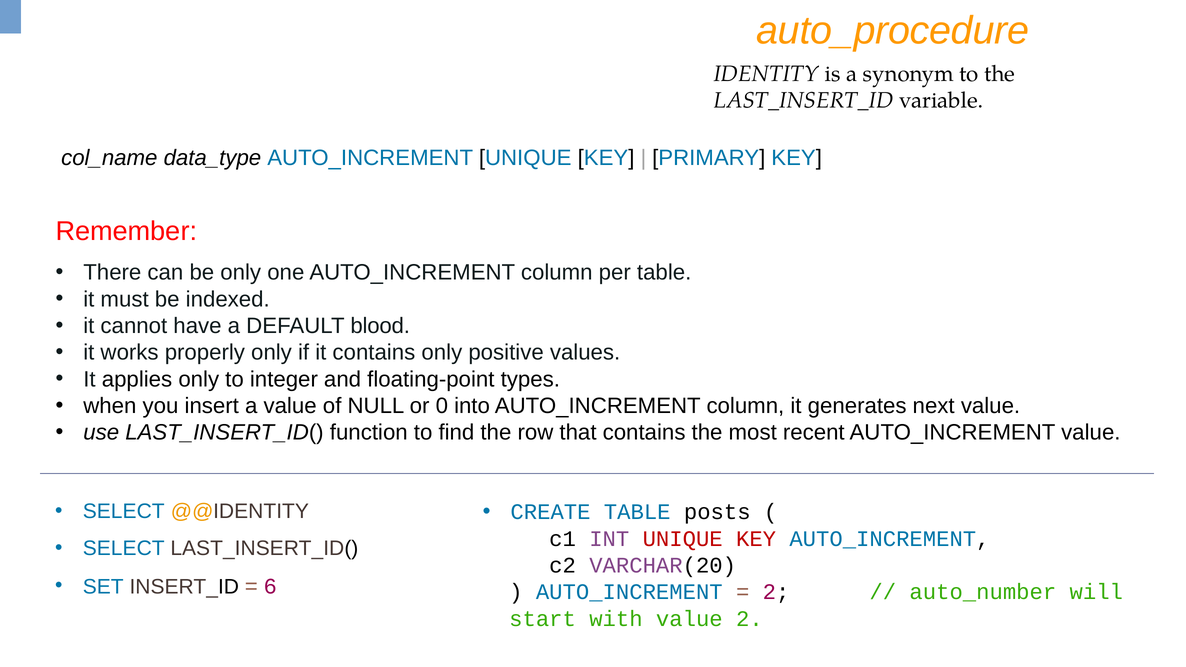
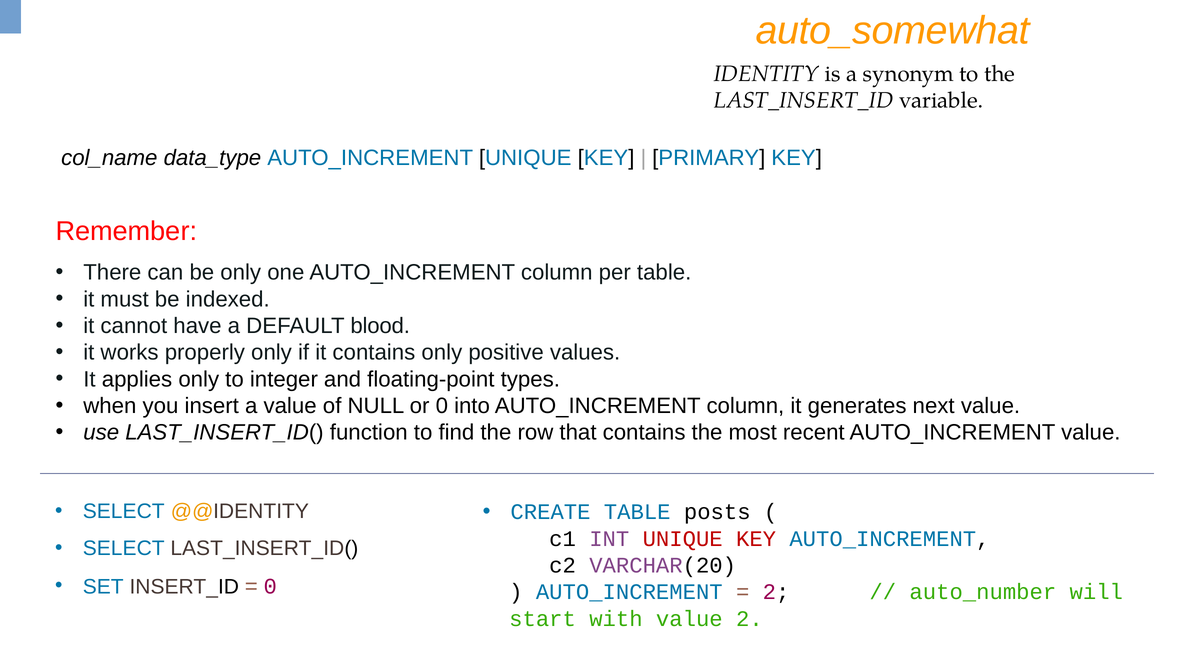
auto_procedure: auto_procedure -> auto_somewhat (893, 31)
6: 6 -> 0 (270, 586)
